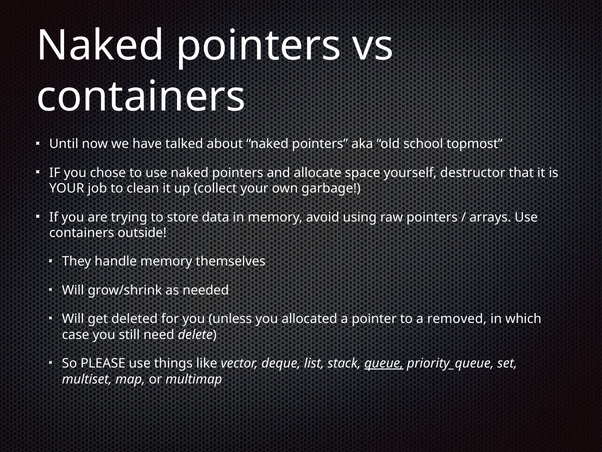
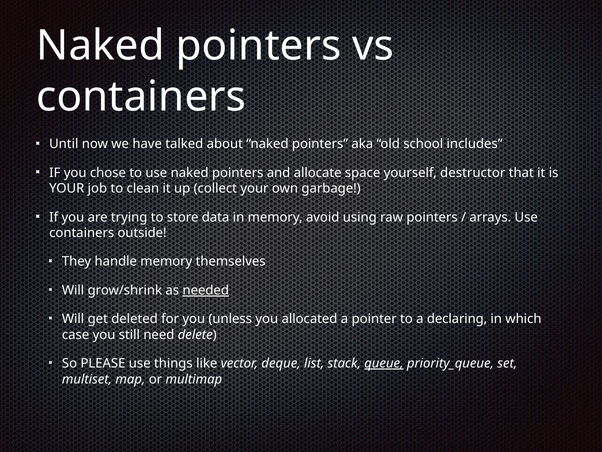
topmost: topmost -> includes (475, 144)
needed underline: none -> present (206, 290)
removed: removed -> declaring (457, 319)
